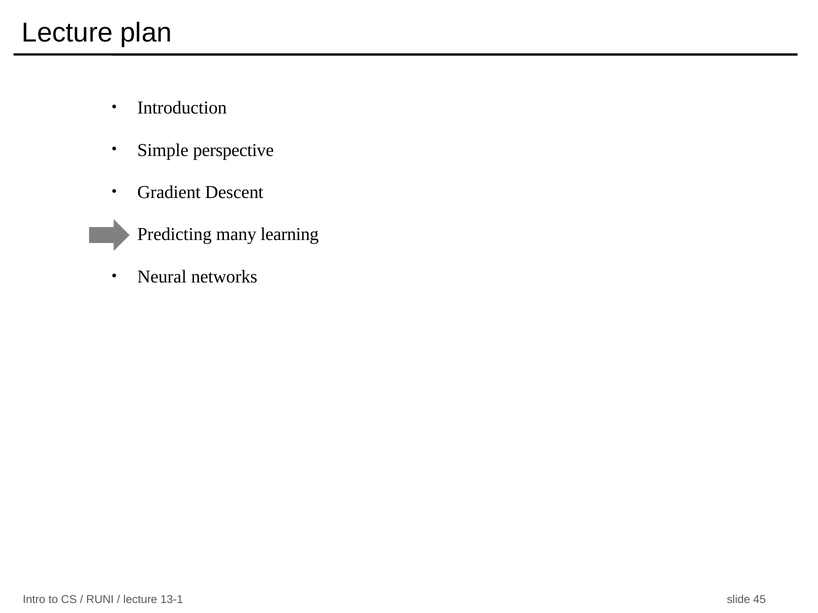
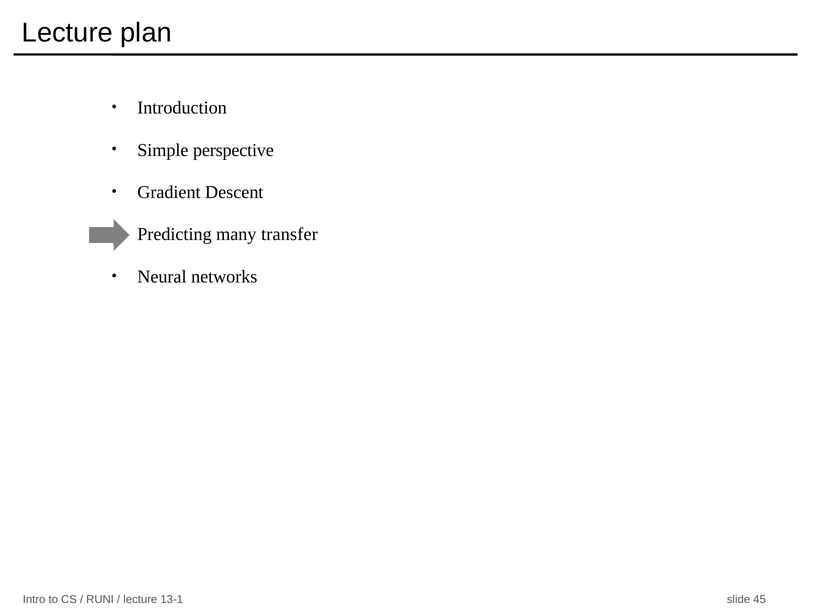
learning: learning -> transfer (289, 235)
